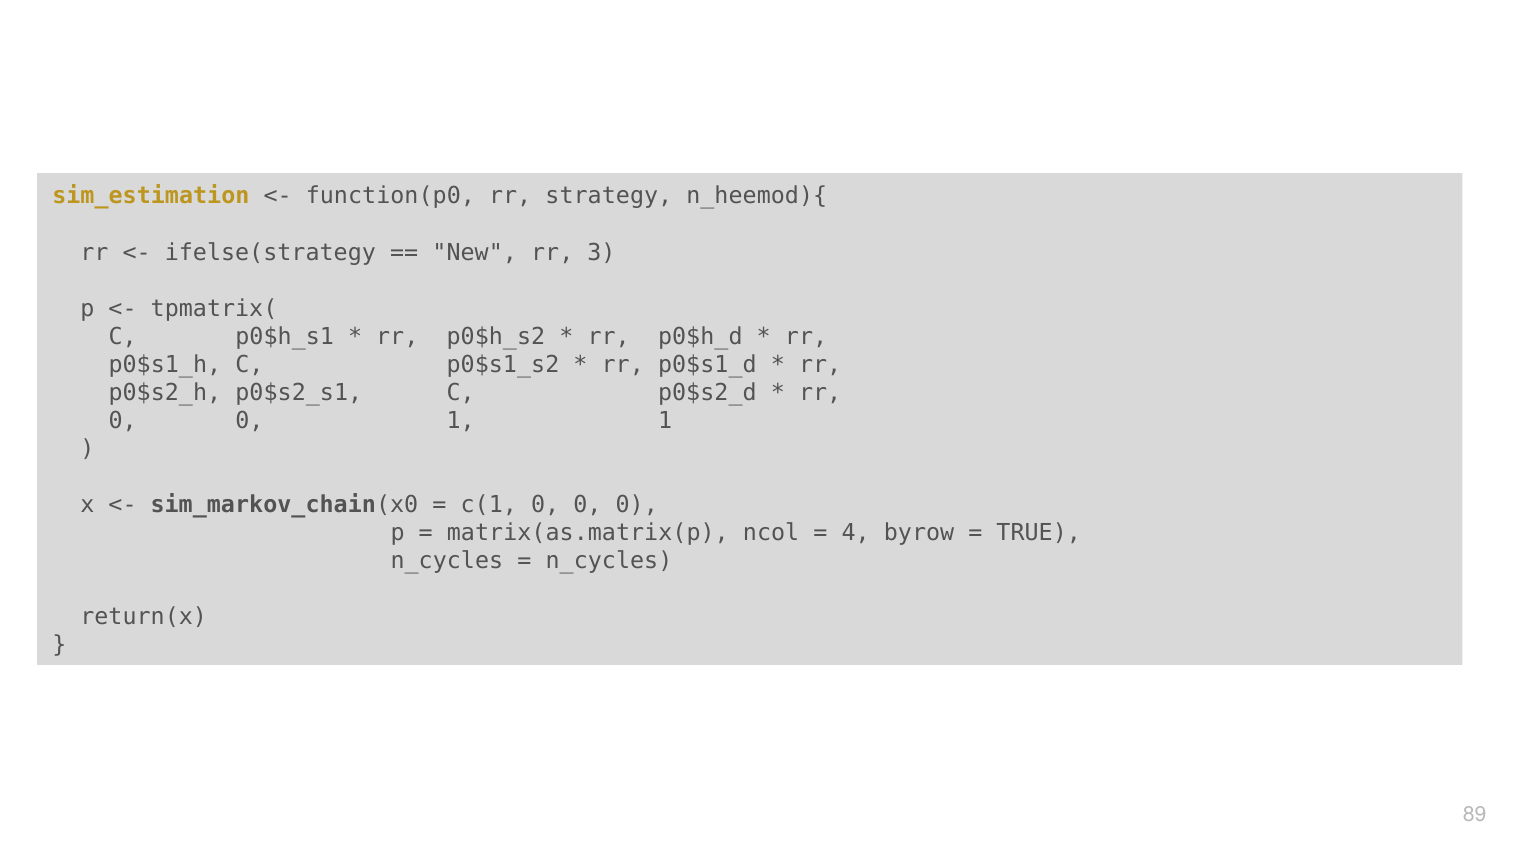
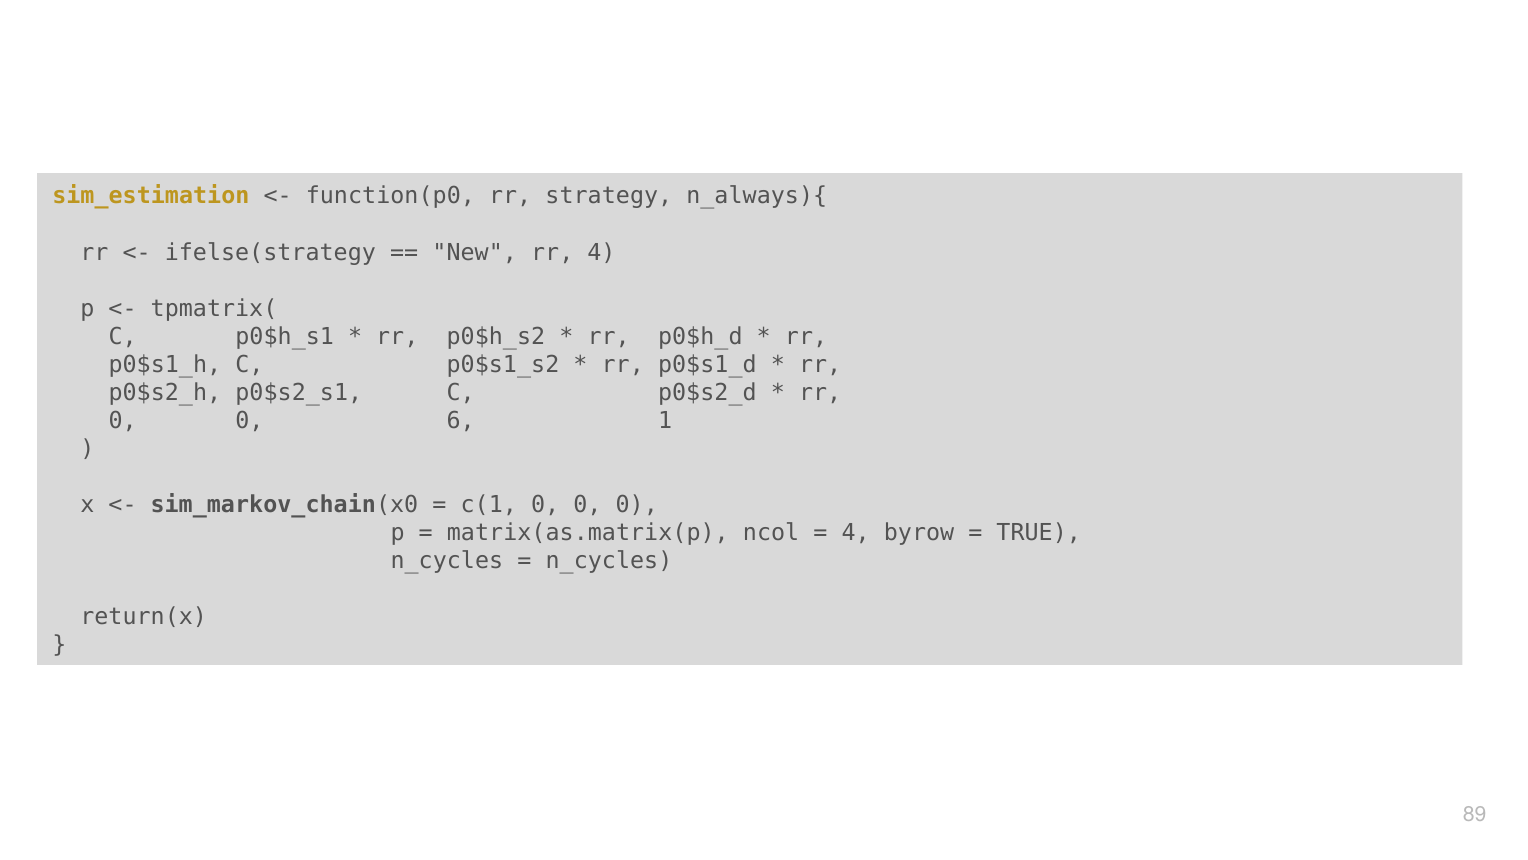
n_heemod){: n_heemod){ -> n_always){ (757, 196)
rr 3: 3 -> 4 (601, 252)
0 1: 1 -> 6 (461, 420)
